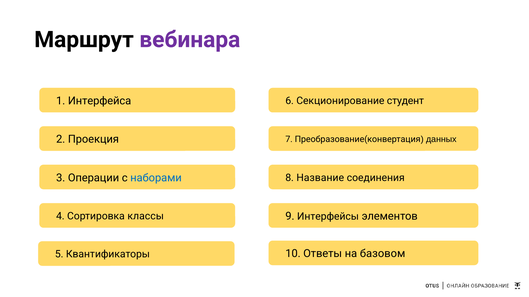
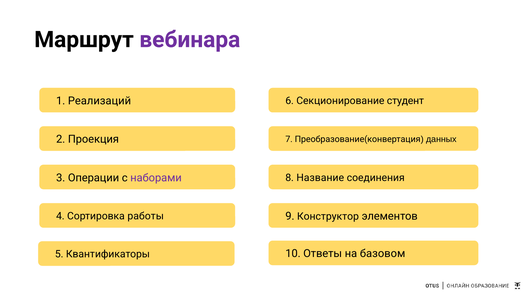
Интерфейса: Интерфейса -> Реализаций (100, 101)
наборами colour: blue -> purple (156, 178)
Интерфейсы: Интерфейсы -> Конструктор (328, 217)
классы: классы -> работы (146, 217)
